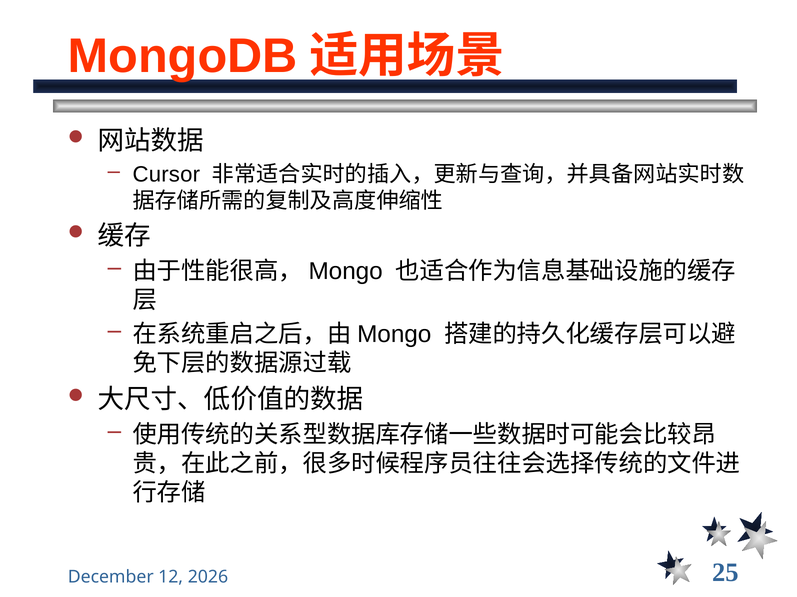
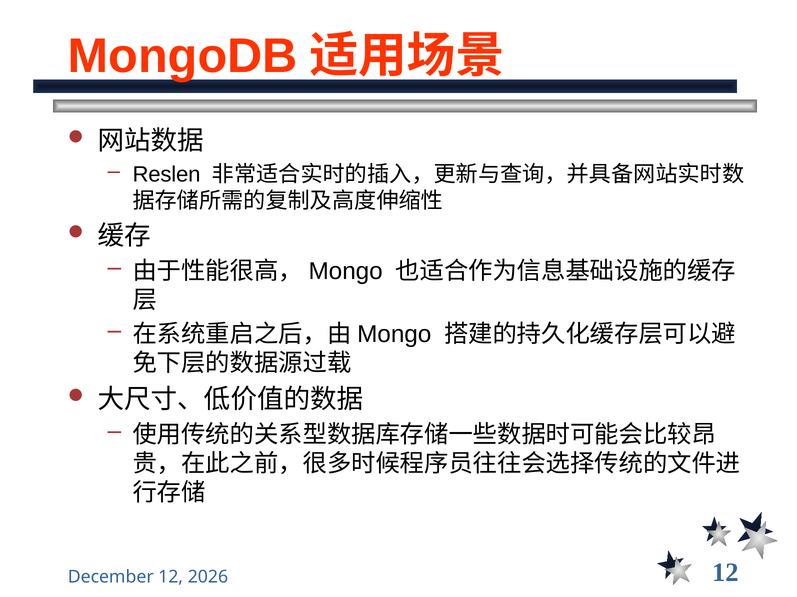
Cursor: Cursor -> Reslen (167, 175)
25: 25 -> 12 (725, 573)
